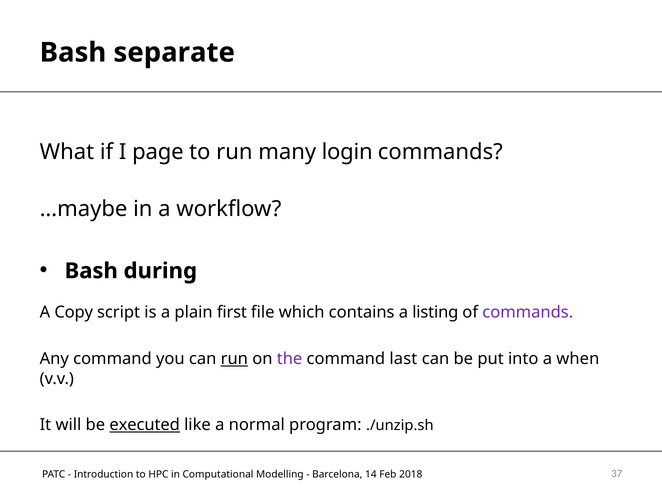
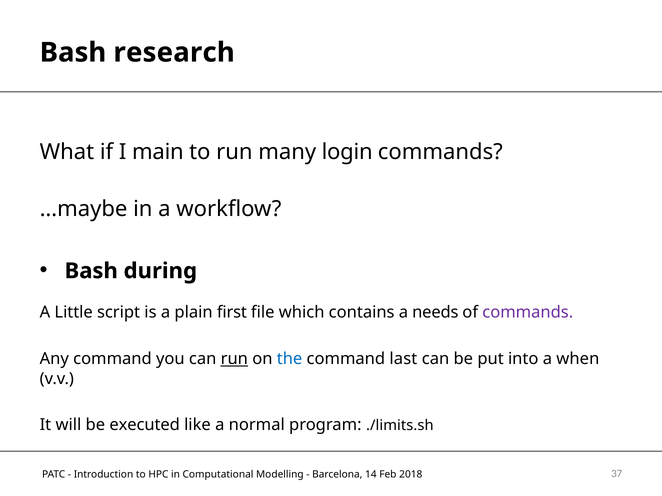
separate: separate -> research (174, 53)
page: page -> main (158, 152)
Copy: Copy -> Little (74, 313)
listing: listing -> needs (435, 313)
the colour: purple -> blue (290, 359)
executed underline: present -> none (145, 425)
./unzip.sh: ./unzip.sh -> ./limits.sh (400, 426)
